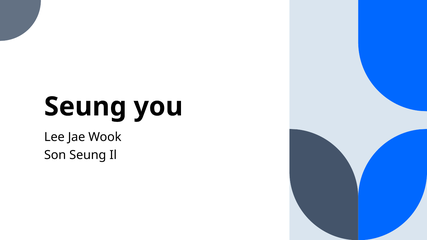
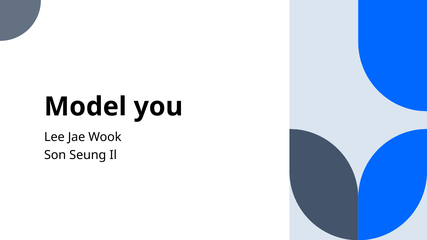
Seung: Seung -> Model (85, 107)
